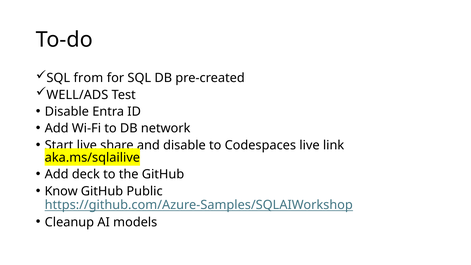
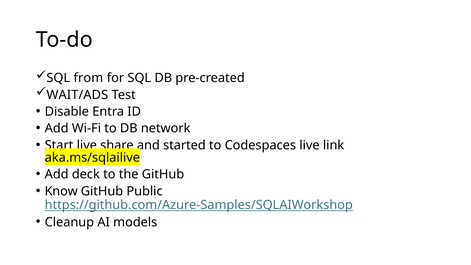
WELL/ADS: WELL/ADS -> WAIT/ADS (77, 95)
and disable: disable -> started (184, 145)
